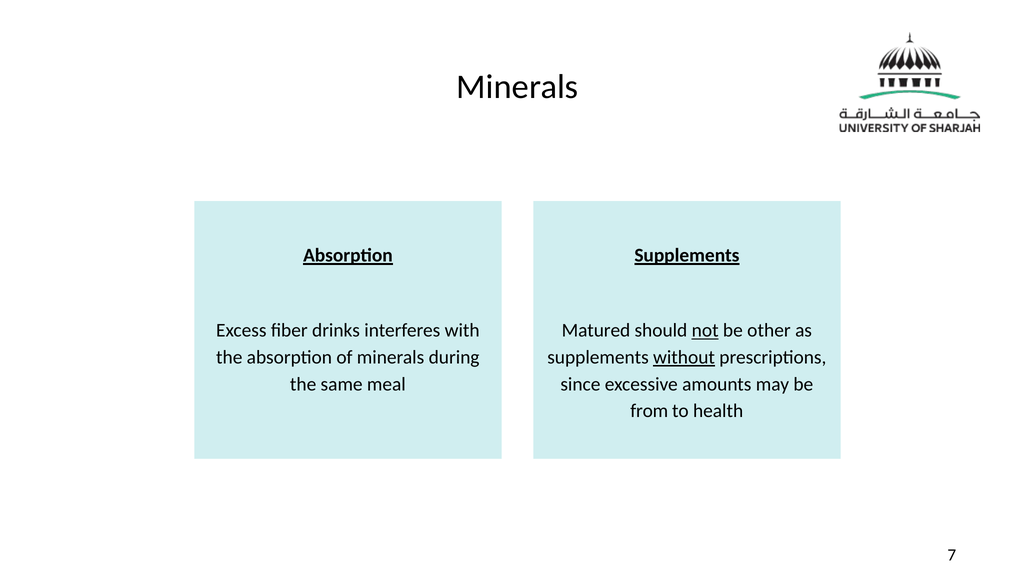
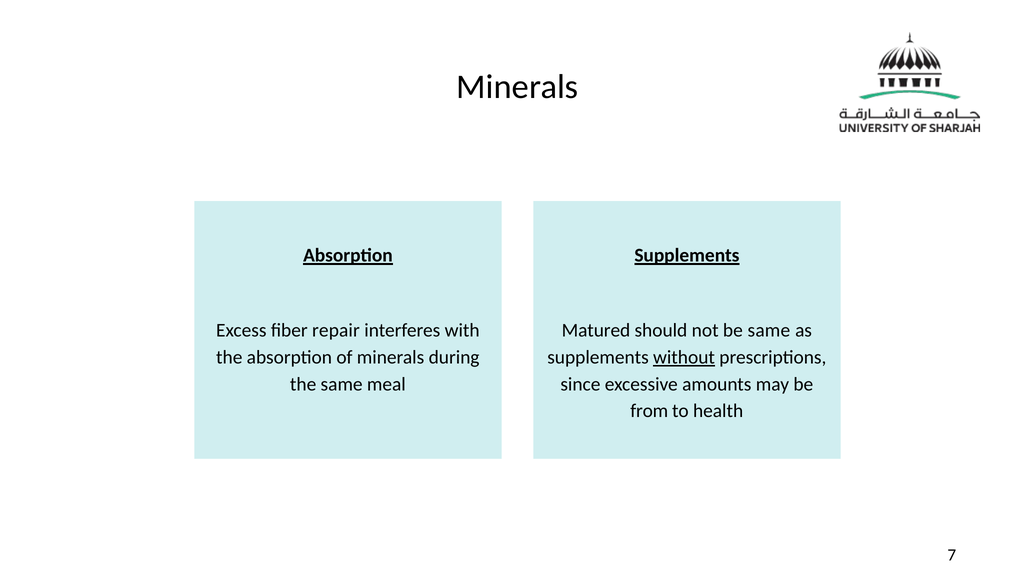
drinks: drinks -> repair (336, 331)
not underline: present -> none (705, 331)
be other: other -> same (769, 331)
